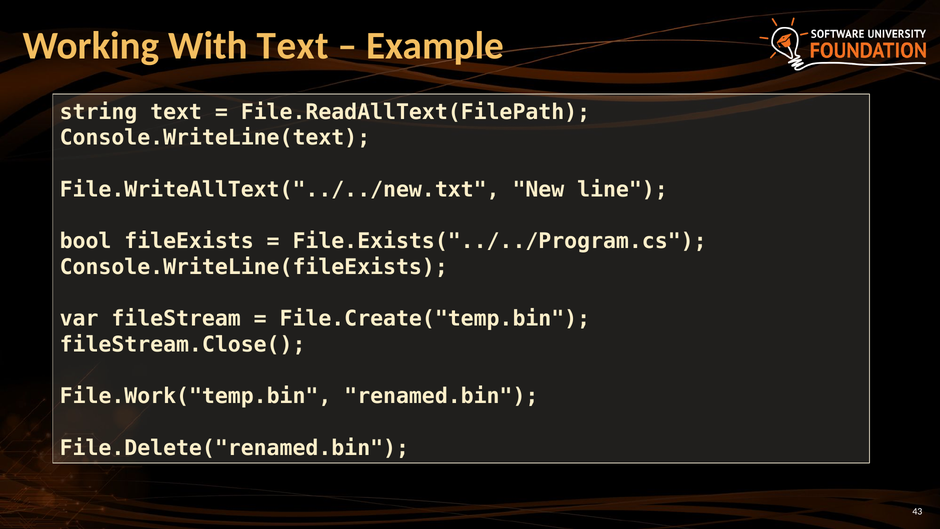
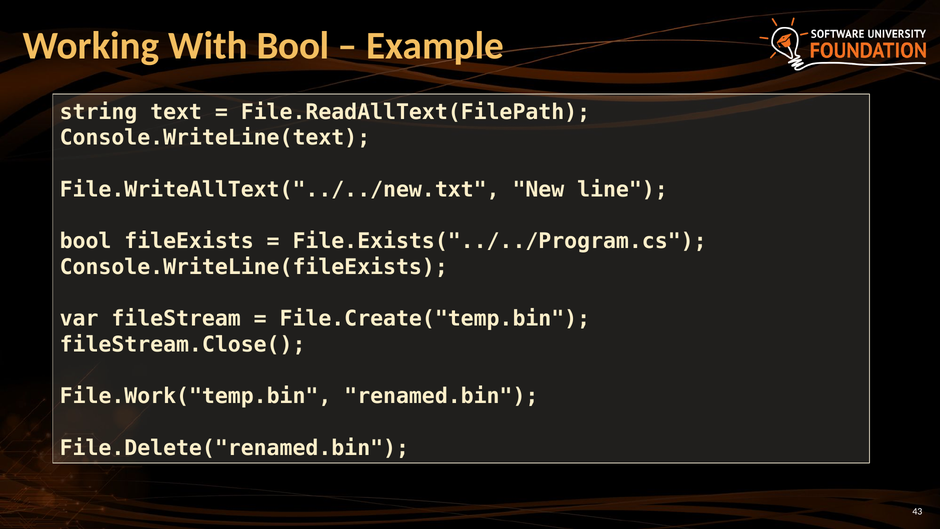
With Text: Text -> Bool (293, 46)
